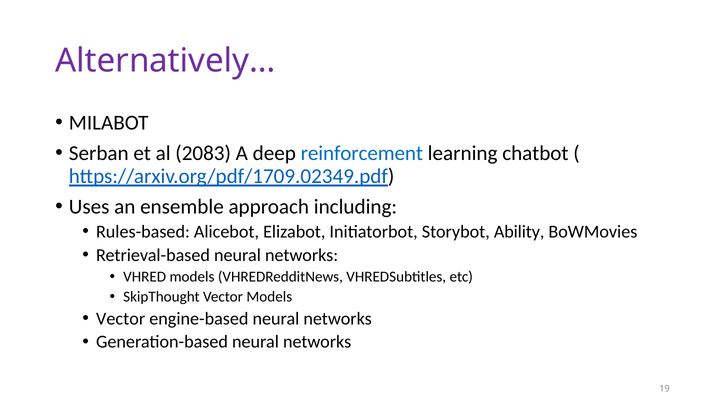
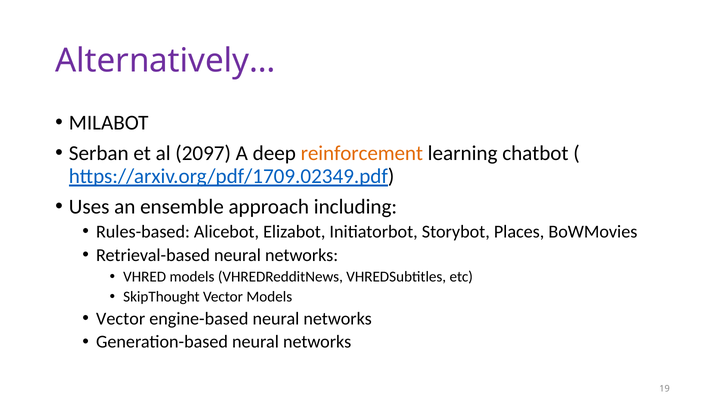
2083: 2083 -> 2097 (203, 153)
reinforcement colour: blue -> orange (362, 153)
Ability: Ability -> Places (519, 232)
